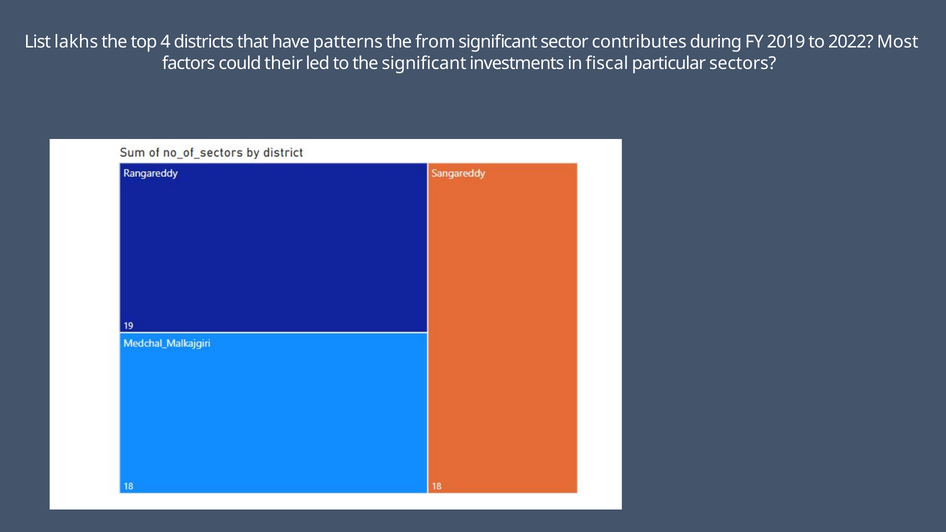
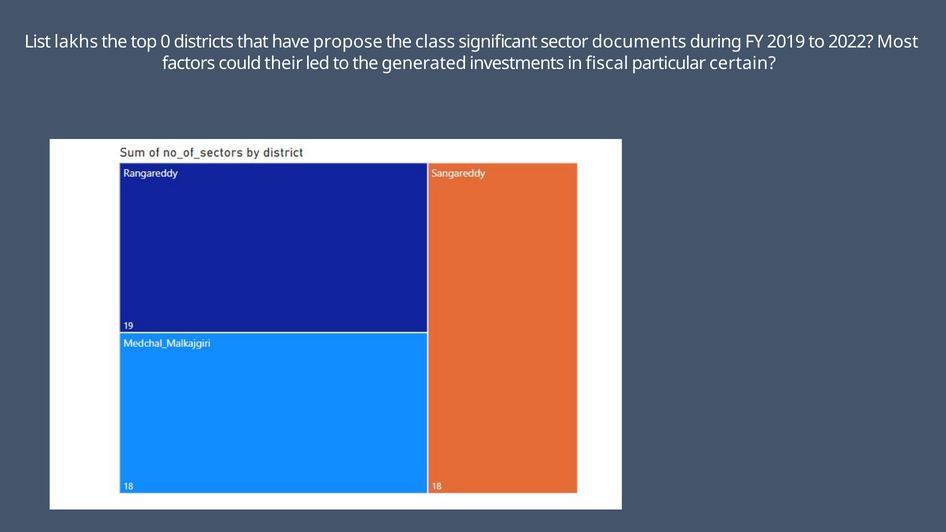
4: 4 -> 0 (165, 42)
patterns: patterns -> propose (348, 42)
from: from -> class (435, 42)
contributes: contributes -> documents (639, 42)
the significant: significant -> generated (424, 63)
sectors: sectors -> certain (743, 63)
